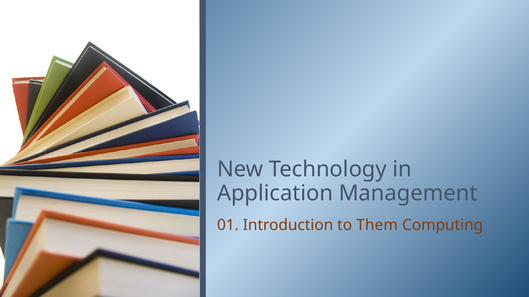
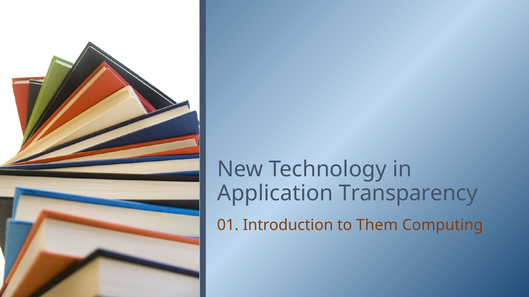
Management: Management -> Transparency (408, 193)
